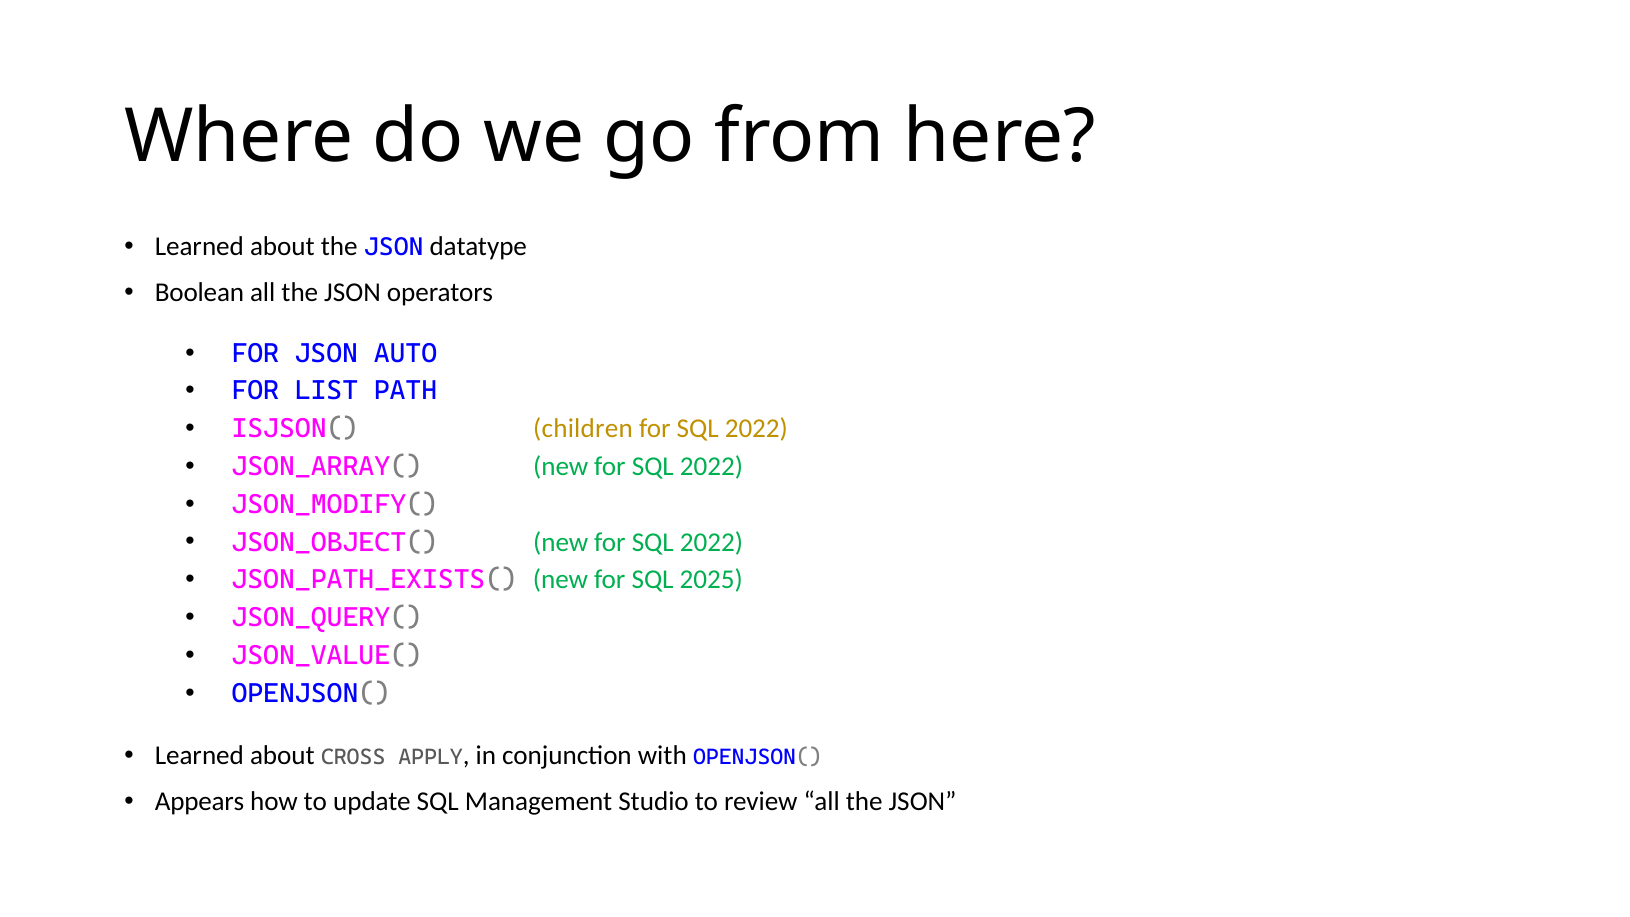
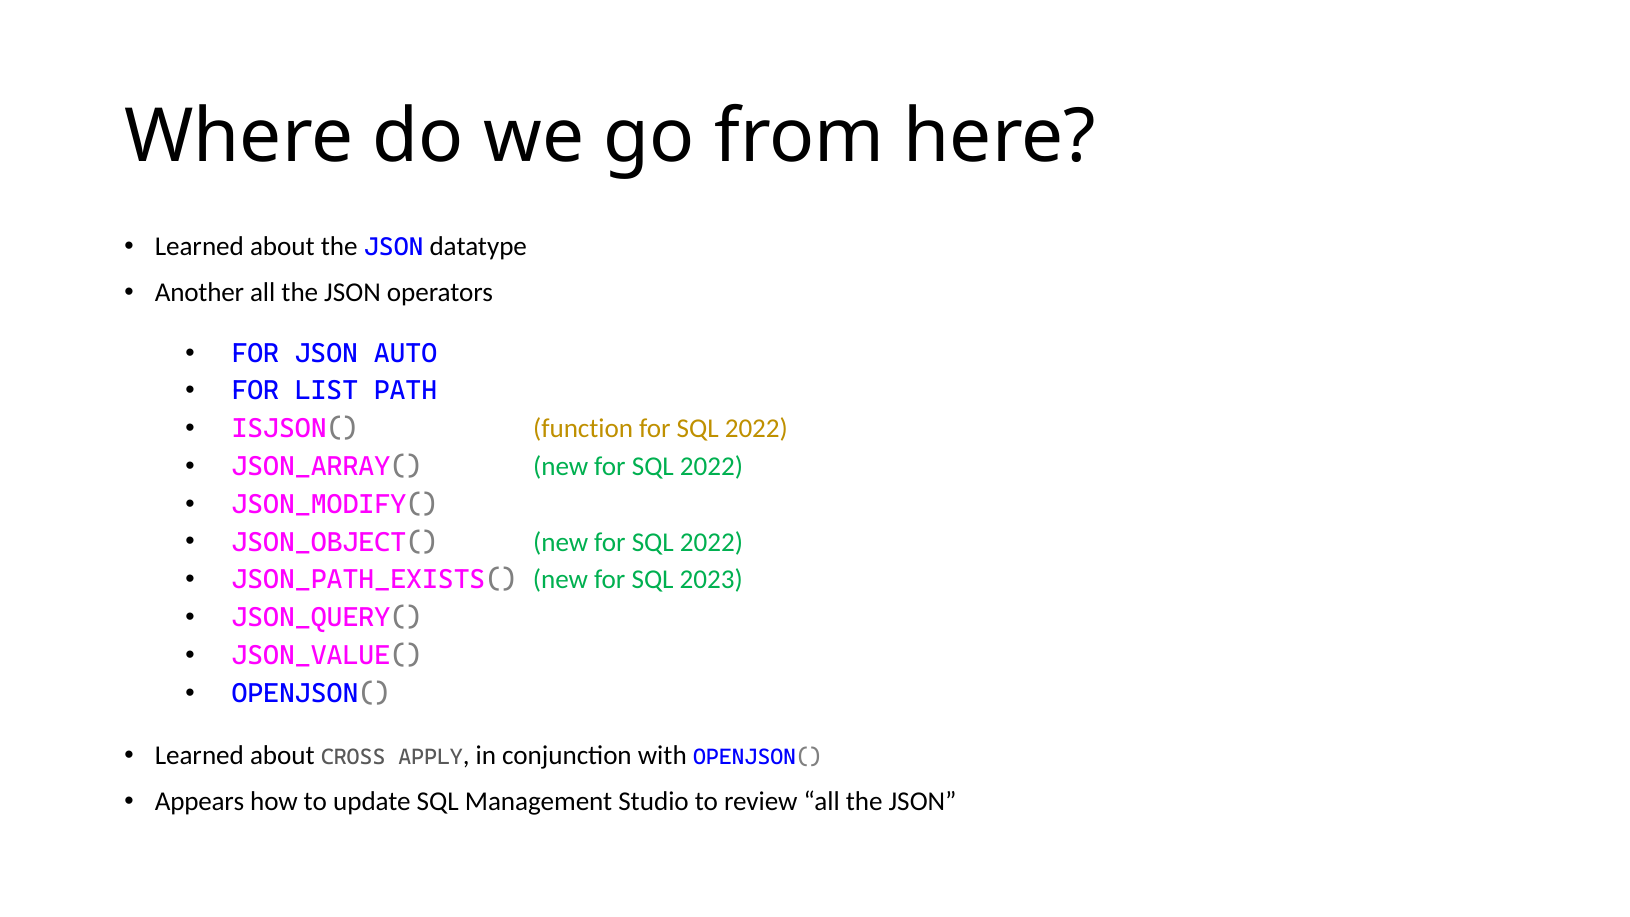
Boolean: Boolean -> Another (199, 293)
children: children -> function (583, 429)
2025: 2025 -> 2023 (711, 580)
